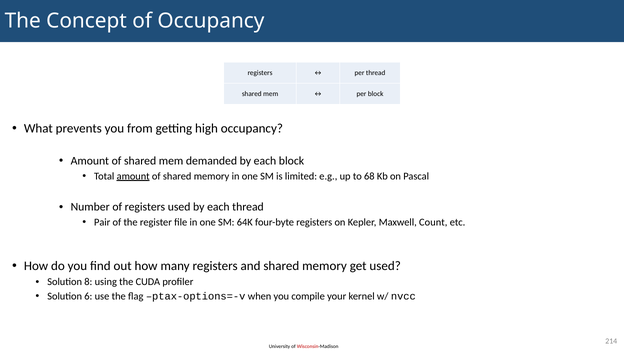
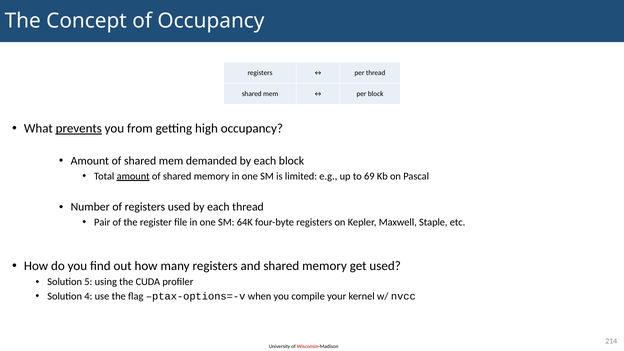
prevents underline: none -> present (79, 128)
68: 68 -> 69 (369, 176)
Count: Count -> Staple (433, 222)
8: 8 -> 5 (88, 282)
6: 6 -> 4 (88, 296)
